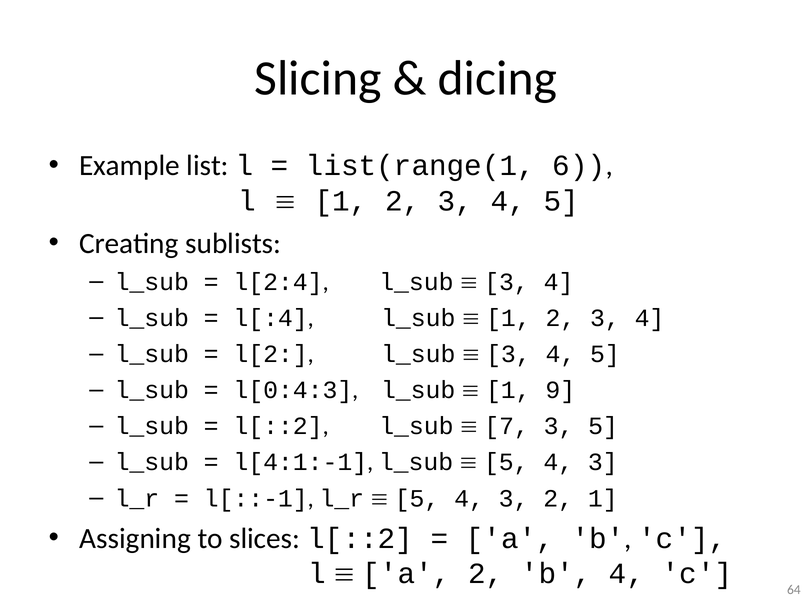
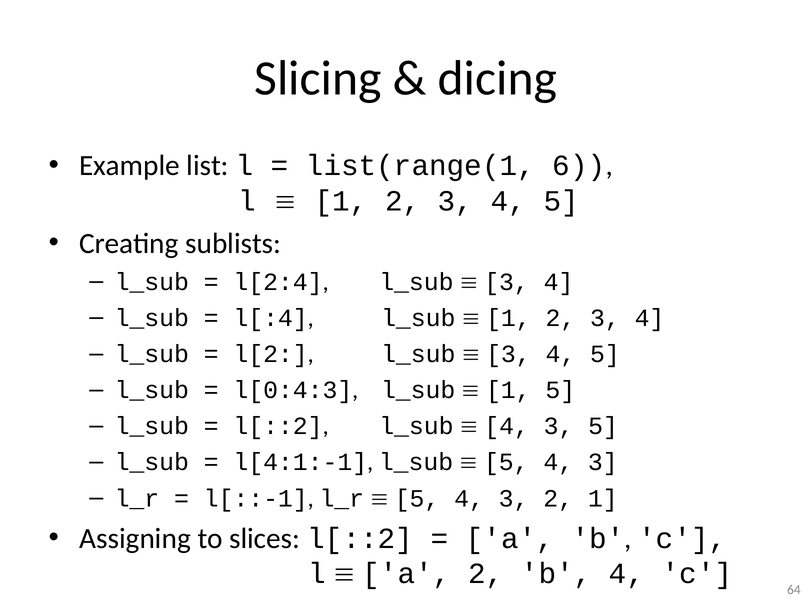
1 9: 9 -> 5 (560, 390)
7: 7 -> 4 (507, 426)
